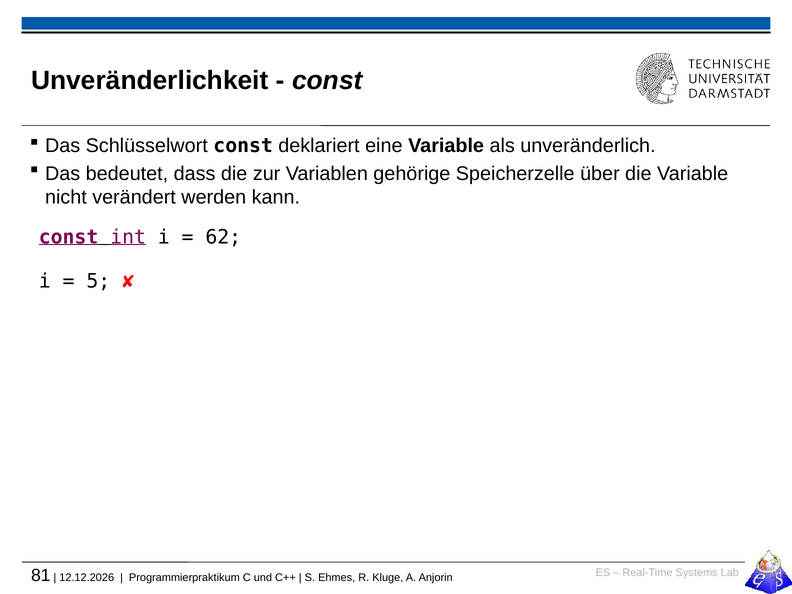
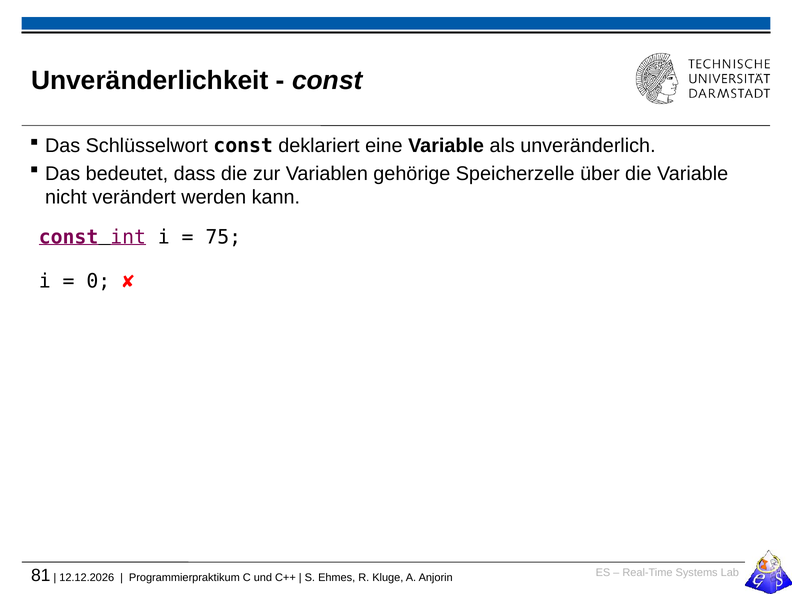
62: 62 -> 75 (223, 237)
5: 5 -> 0 (98, 281)
